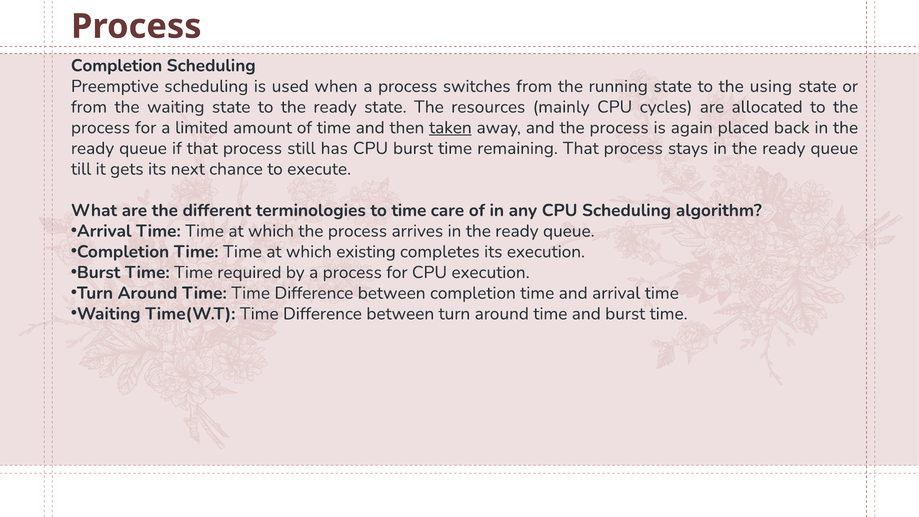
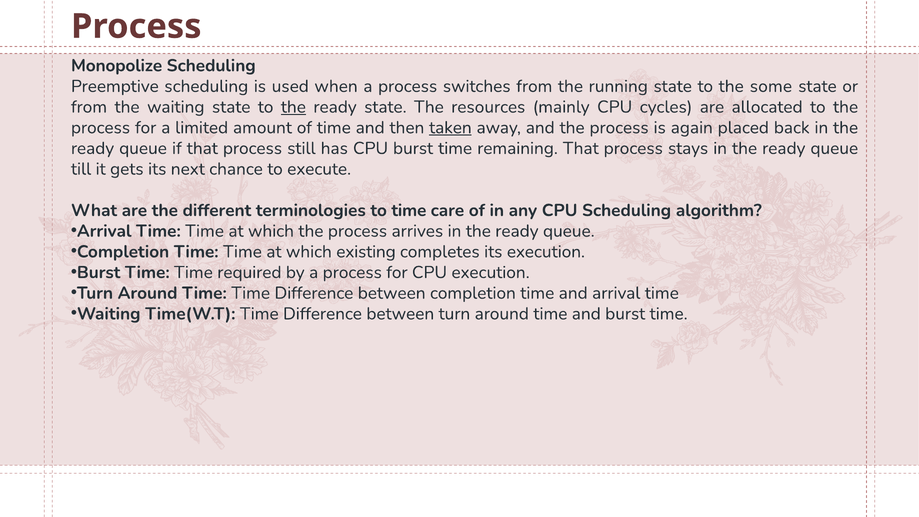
Completion: Completion -> Monopolize (117, 66)
using: using -> some (771, 86)
the underline: none -> present (293, 107)
